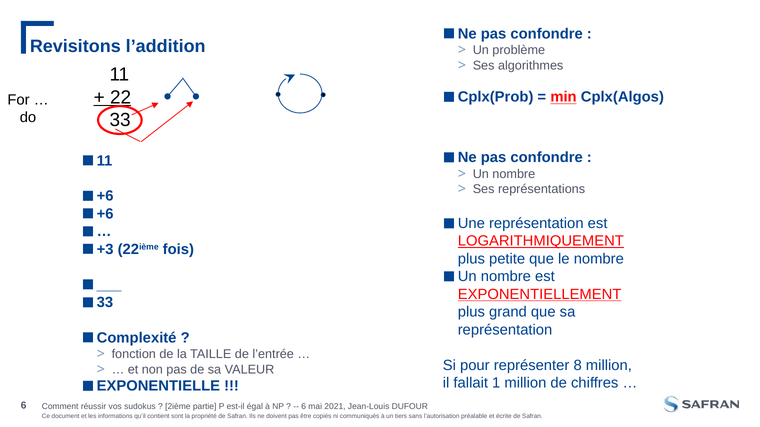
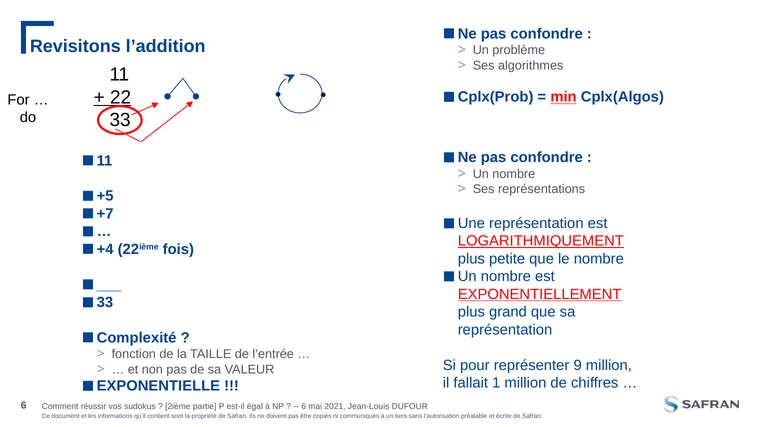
+6: +6 -> +5 (105, 196)
+6: +6 -> +7 (105, 214)
+3: +3 -> +4 (105, 250)
8: 8 -> 9 (578, 366)
